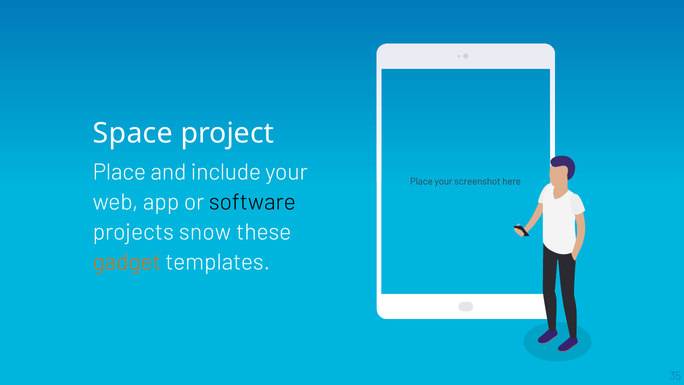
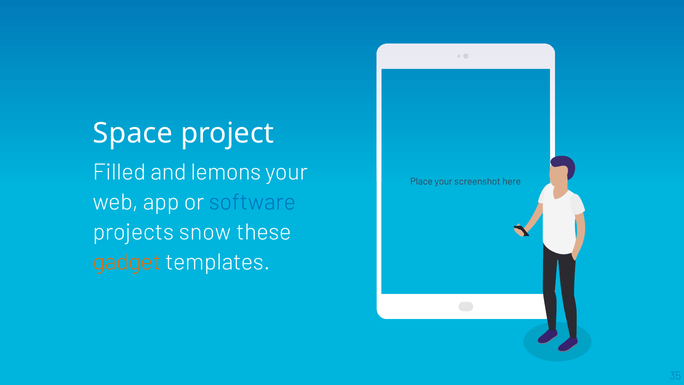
Place: Place -> Filled (119, 172)
include: include -> lemons (226, 172)
software colour: black -> blue (252, 202)
